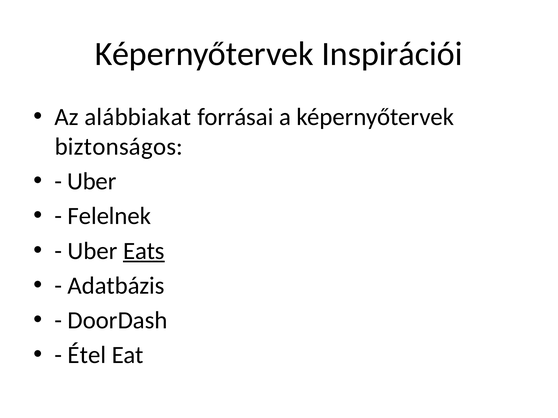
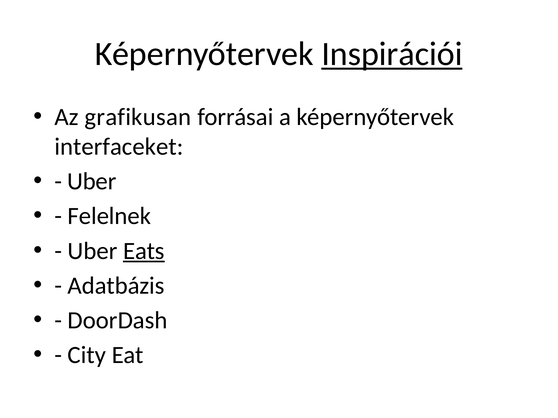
Inspirációi underline: none -> present (392, 54)
alábbiakat: alábbiakat -> grafikusan (138, 117)
biztonságos: biztonságos -> interfaceket (119, 147)
Étel: Étel -> City (87, 355)
